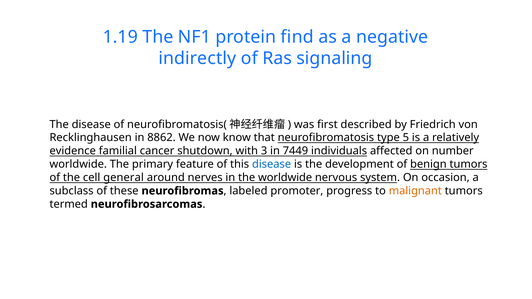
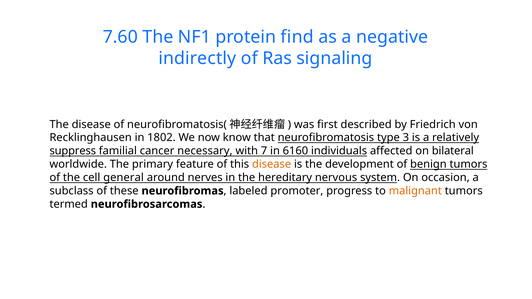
1.19: 1.19 -> 7.60 (120, 37)
8862: 8862 -> 1802 (161, 138)
5: 5 -> 3 (406, 138)
evidence: evidence -> suppress (73, 151)
shutdown: shutdown -> necessary (205, 151)
3: 3 -> 7 (264, 151)
7449: 7449 -> 6160 (295, 151)
number: number -> bilateral (453, 151)
disease colour: blue -> orange (272, 164)
the worldwide: worldwide -> hereditary (285, 178)
